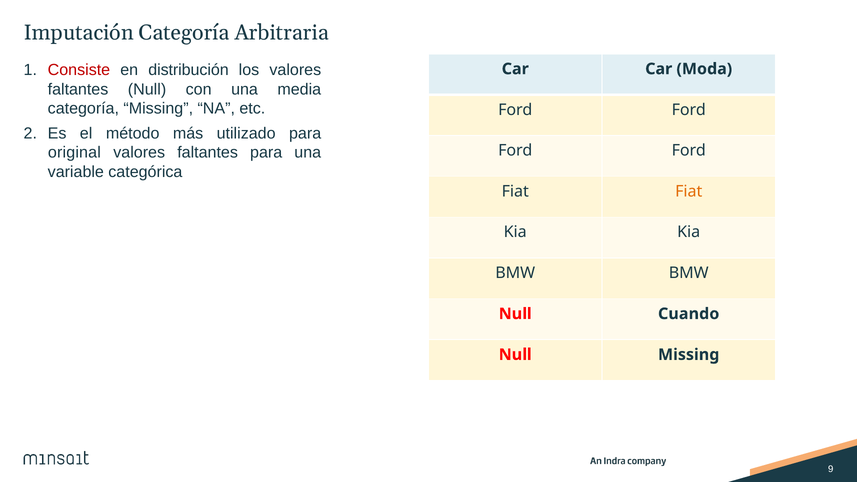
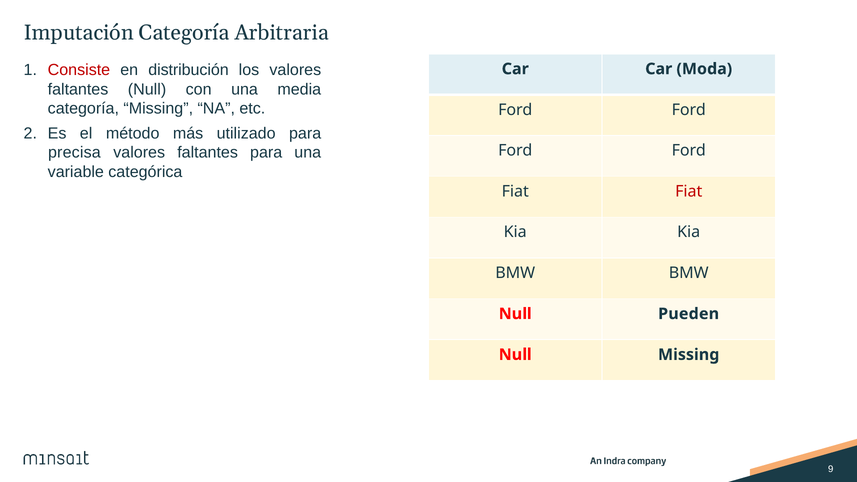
original: original -> precisa (74, 153)
Fiat colour: orange -> red (689, 191)
Cuando: Cuando -> Pueden (689, 314)
